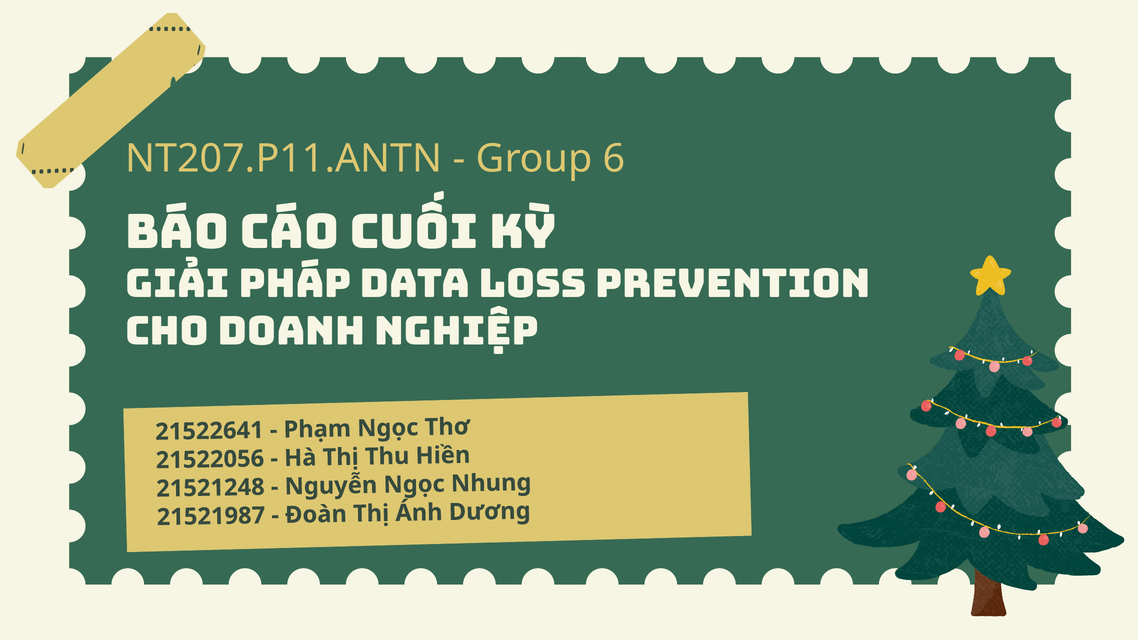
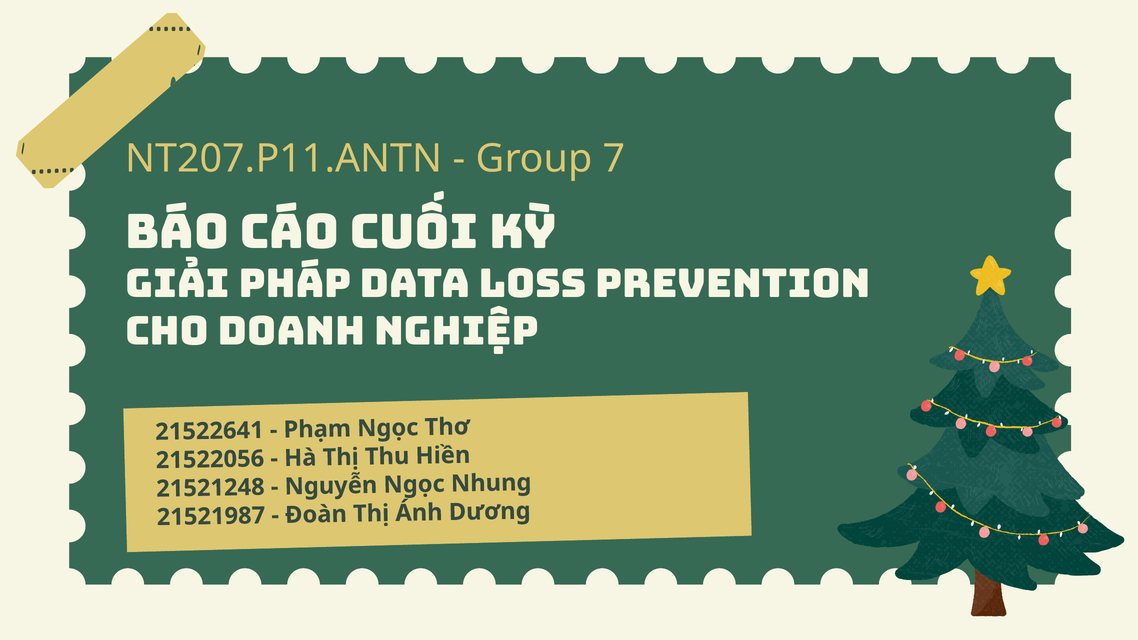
6: 6 -> 7 (614, 159)
